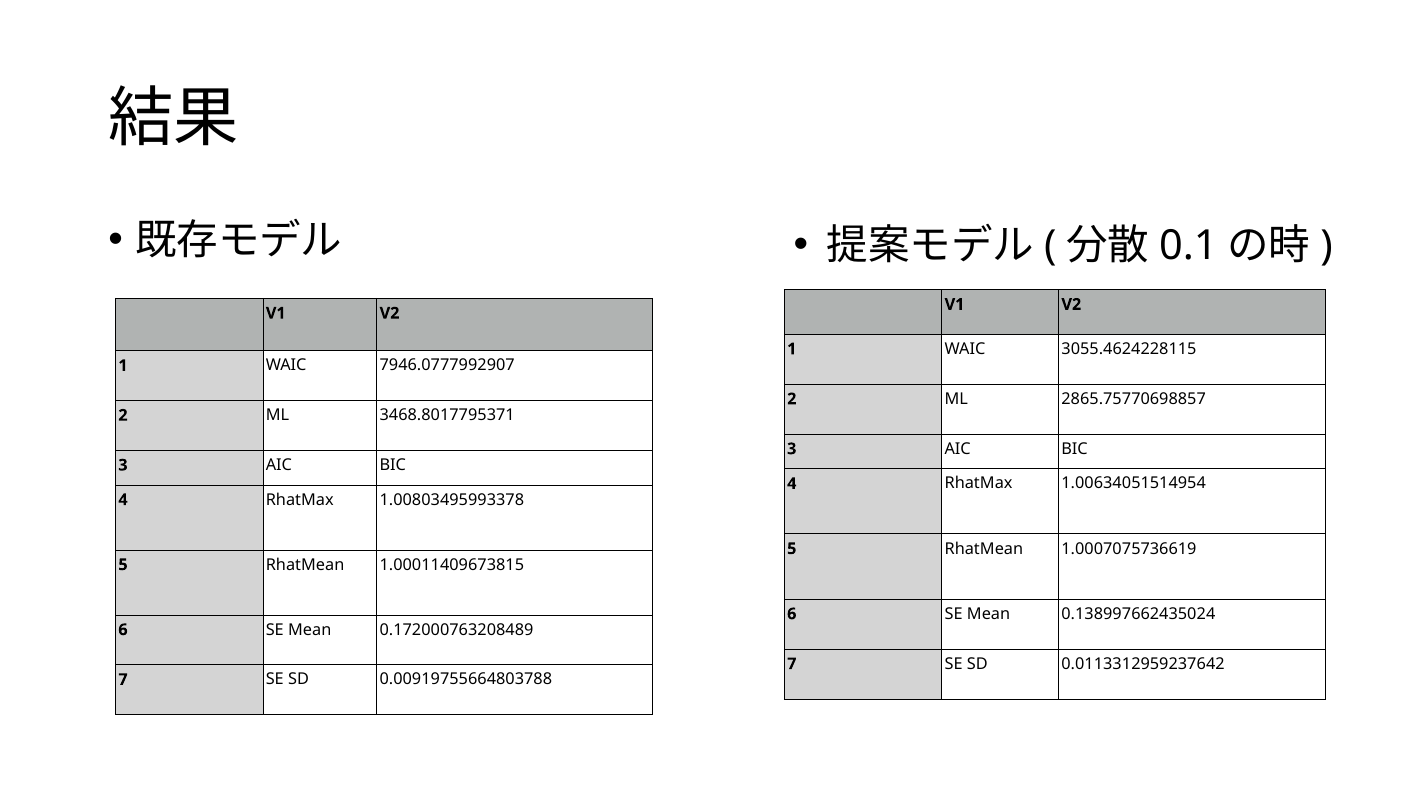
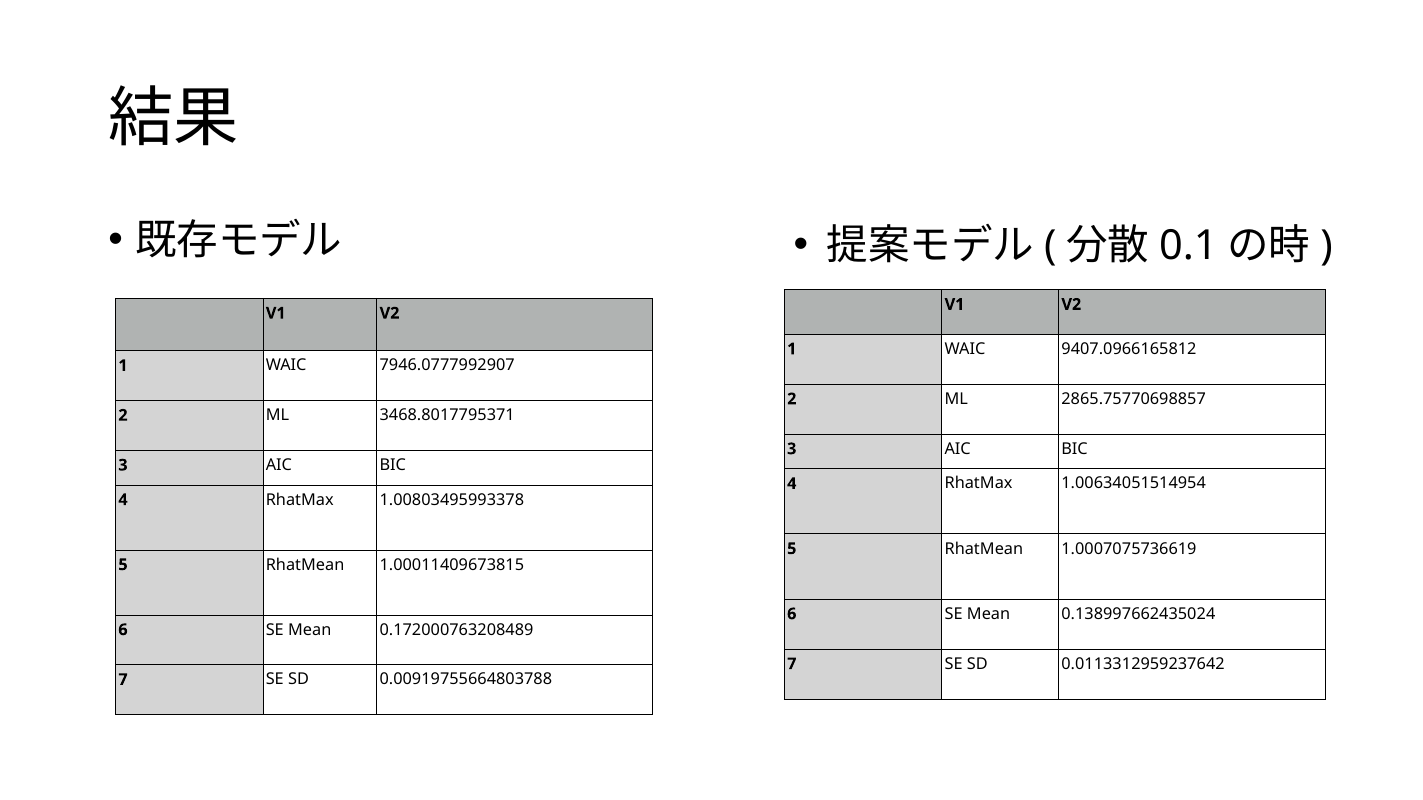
3055.4624228115: 3055.4624228115 -> 9407.0966165812 (1129, 349)
